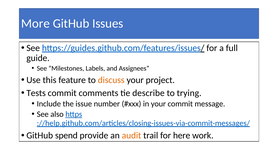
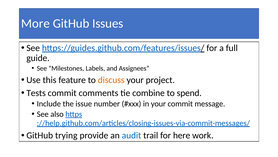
describe: describe -> combine (149, 93)
trying: trying -> spend (189, 93)
spend: spend -> trying (66, 135)
audit colour: orange -> blue (131, 135)
